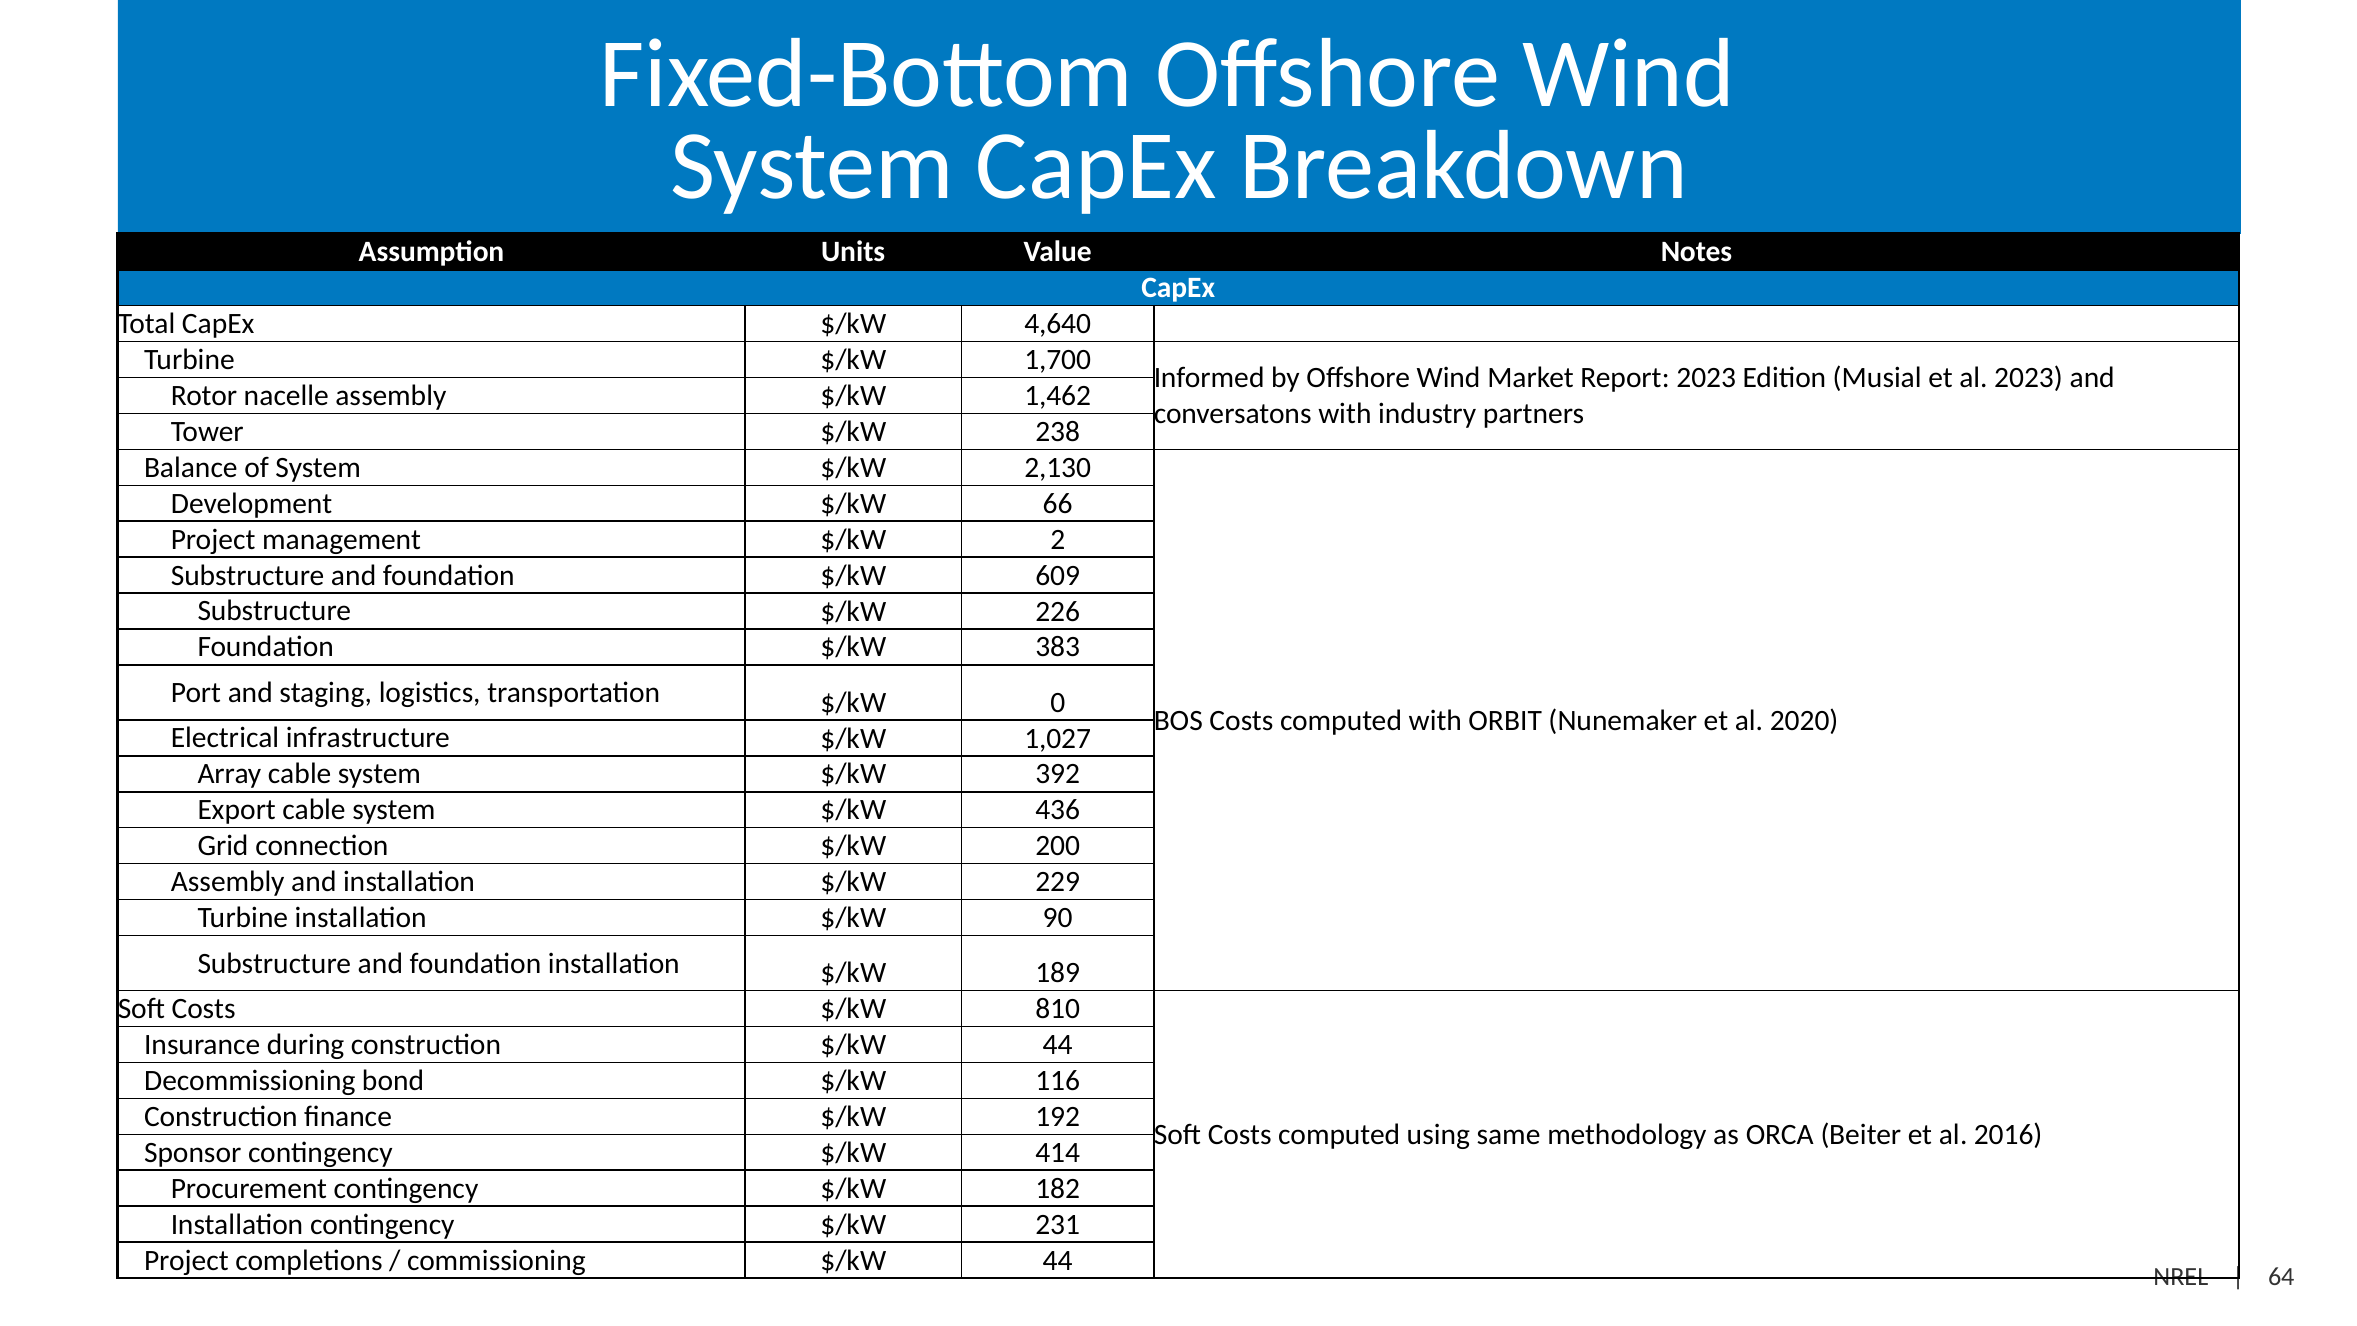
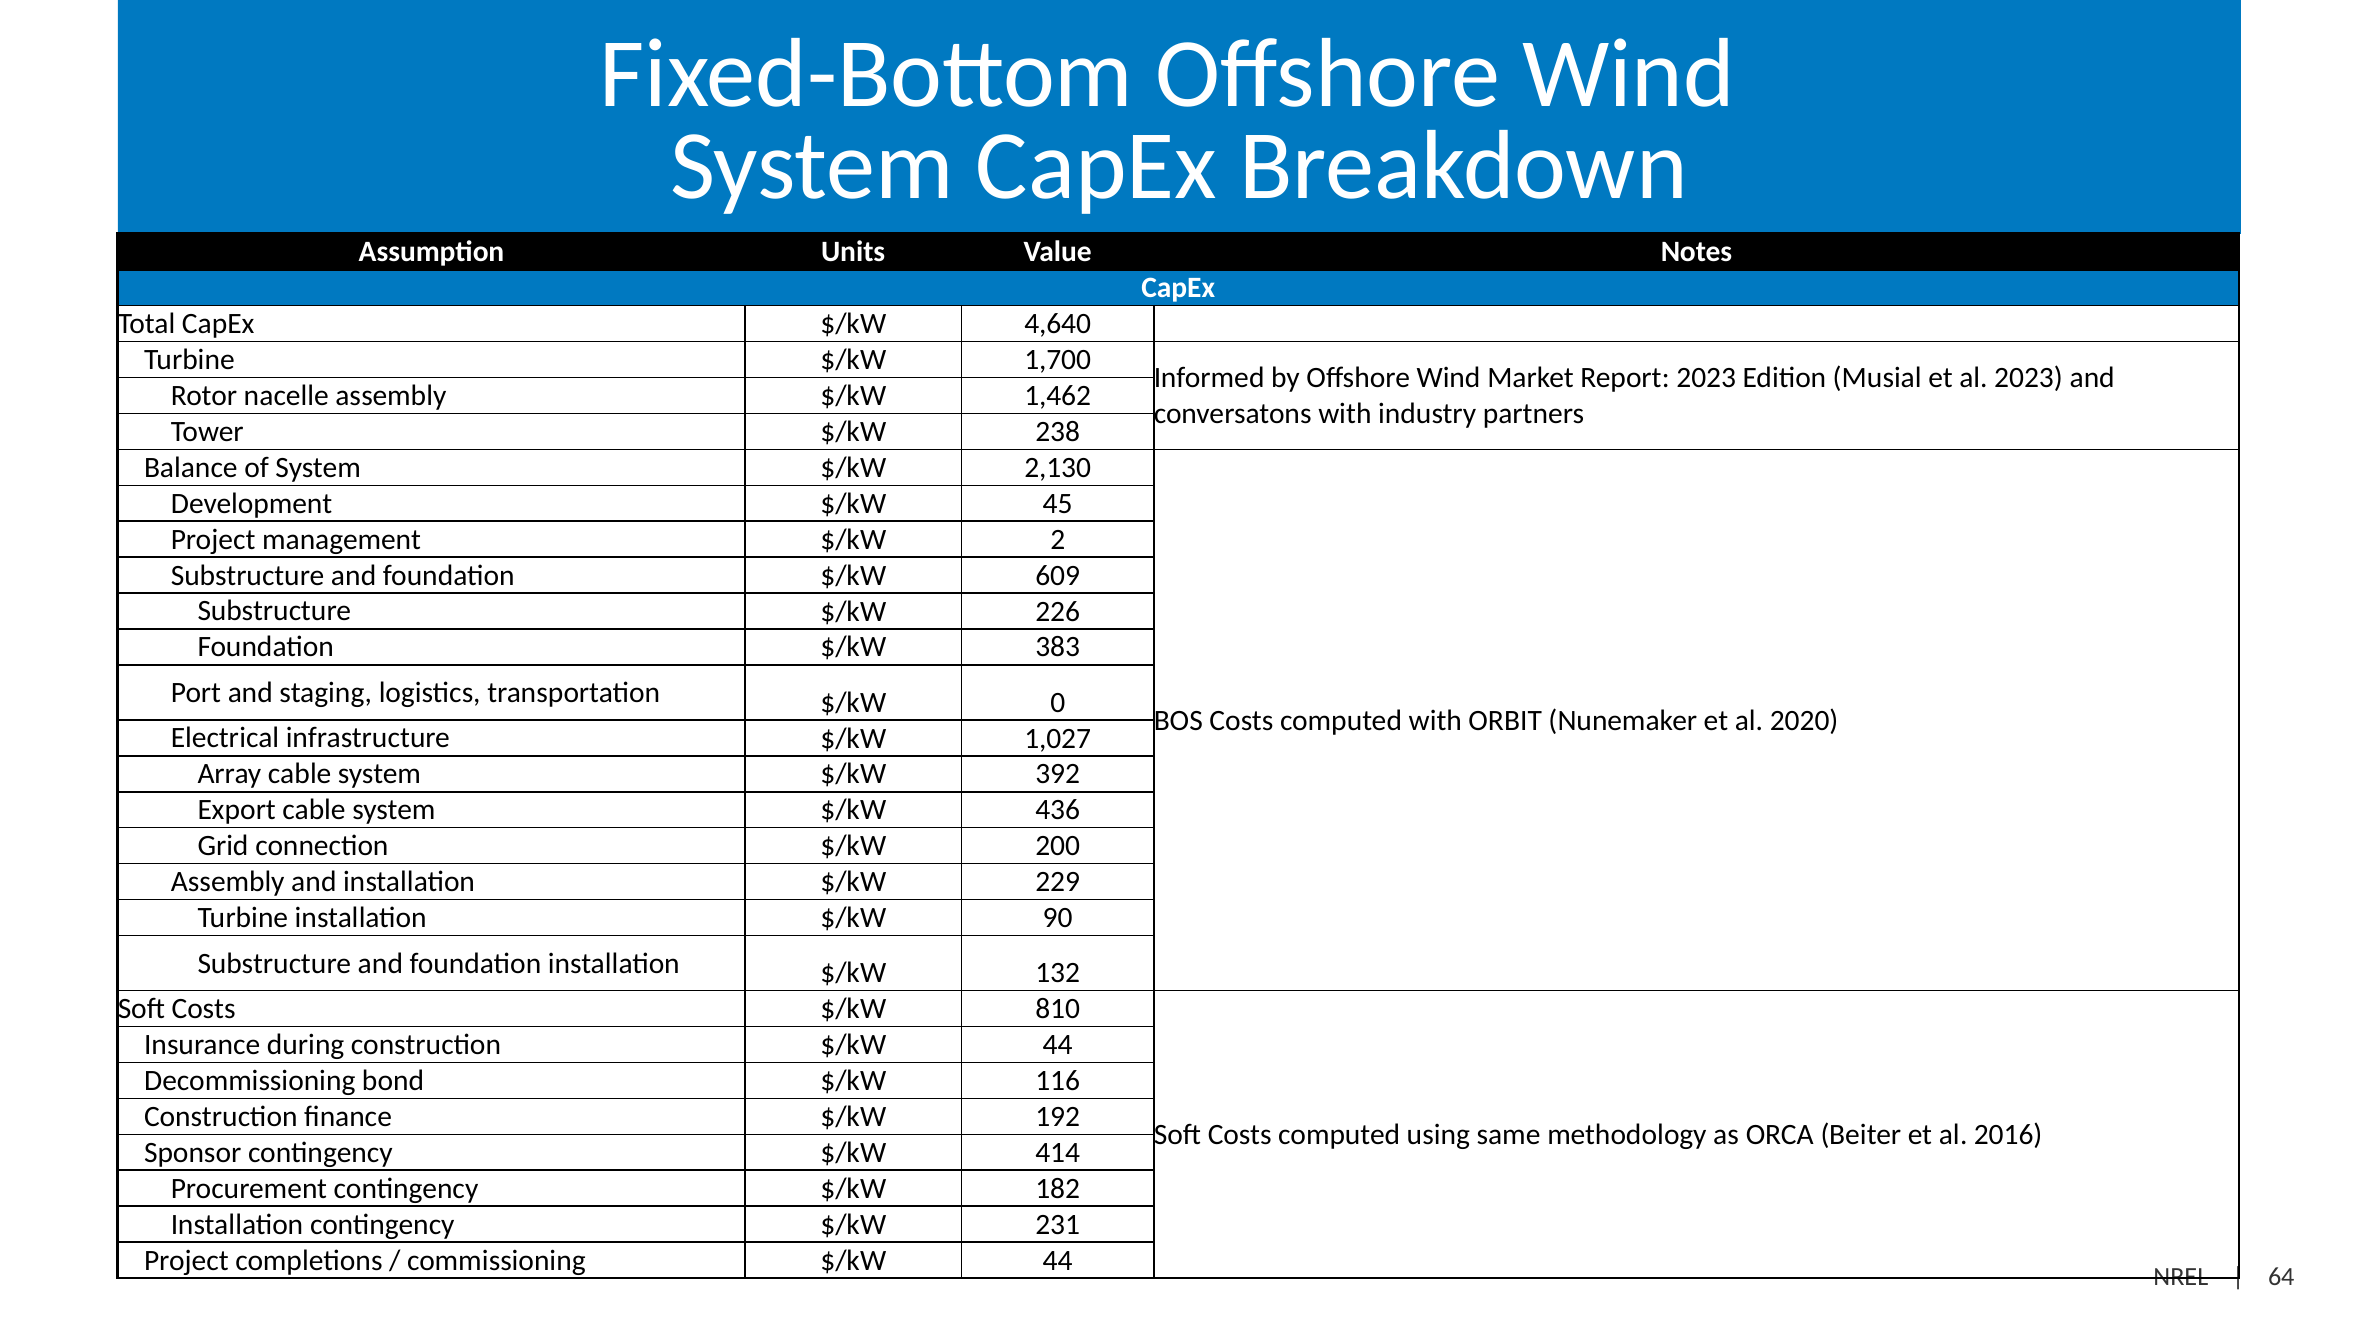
66: 66 -> 45 (1058, 504)
189: 189 -> 132 (1058, 973)
